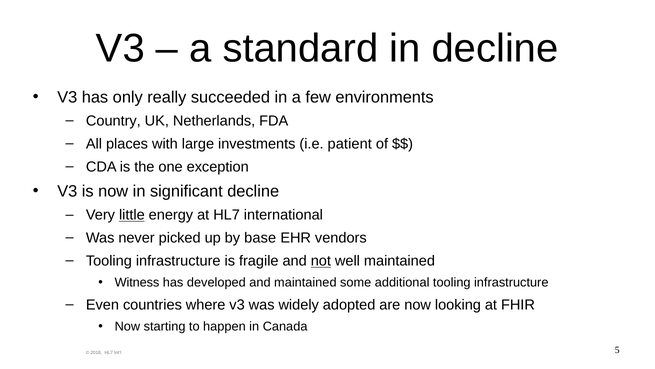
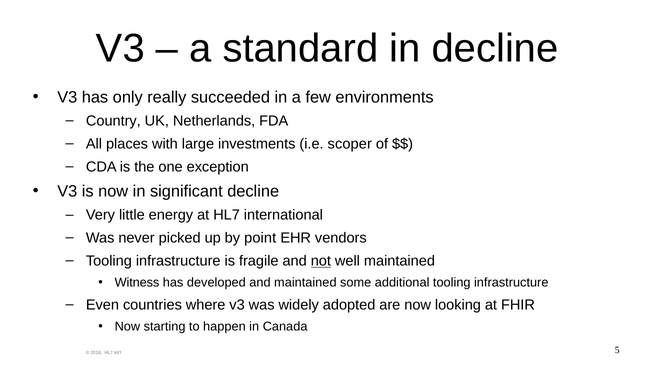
patient: patient -> scoper (350, 144)
little underline: present -> none (132, 215)
base: base -> point (260, 238)
